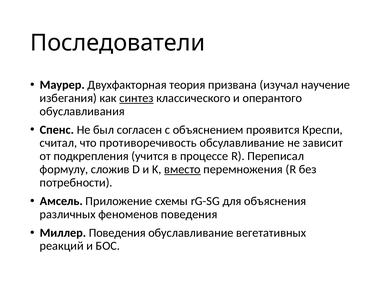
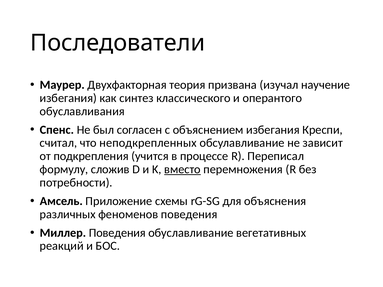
синтез underline: present -> none (136, 98)
объяснением проявится: проявится -> избегания (273, 130)
противоречивость: противоречивость -> неподкрепленных (148, 143)
